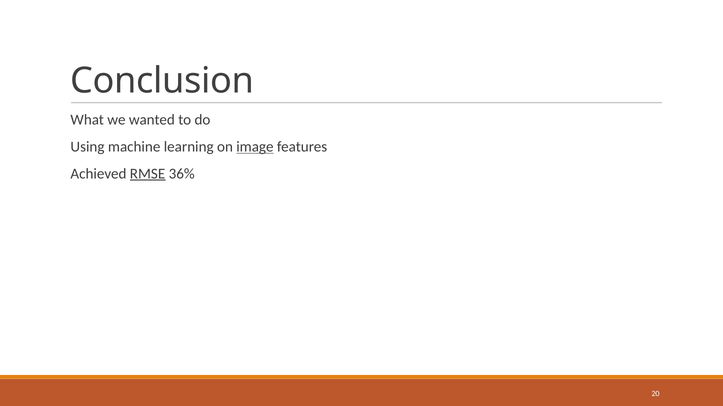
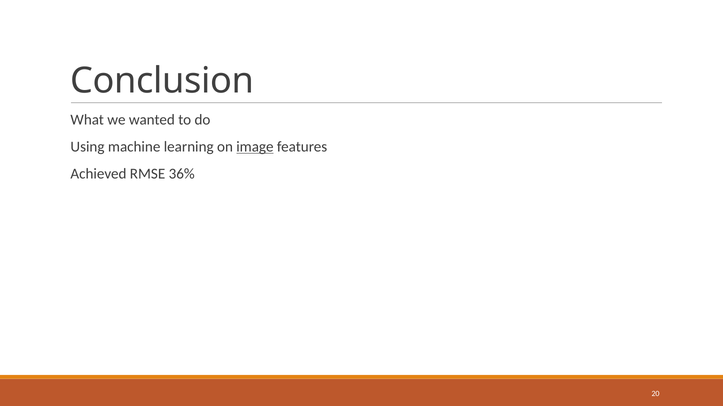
RMSE underline: present -> none (148, 174)
